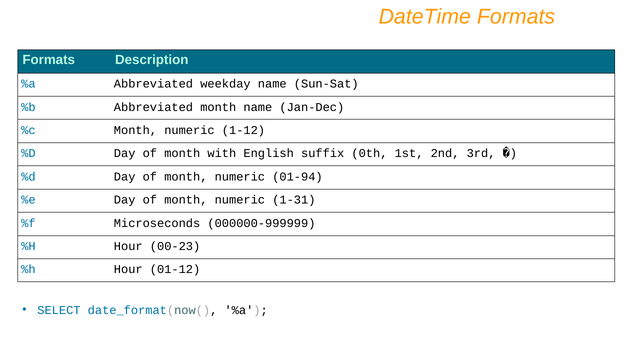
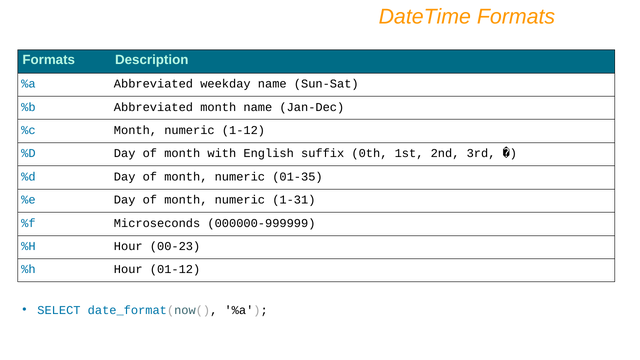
01-94: 01-94 -> 01-35 (297, 177)
